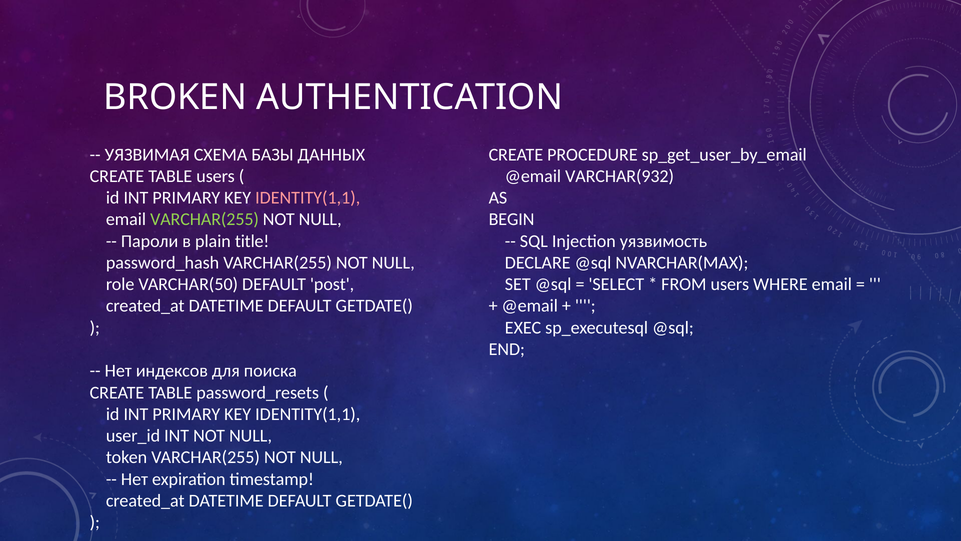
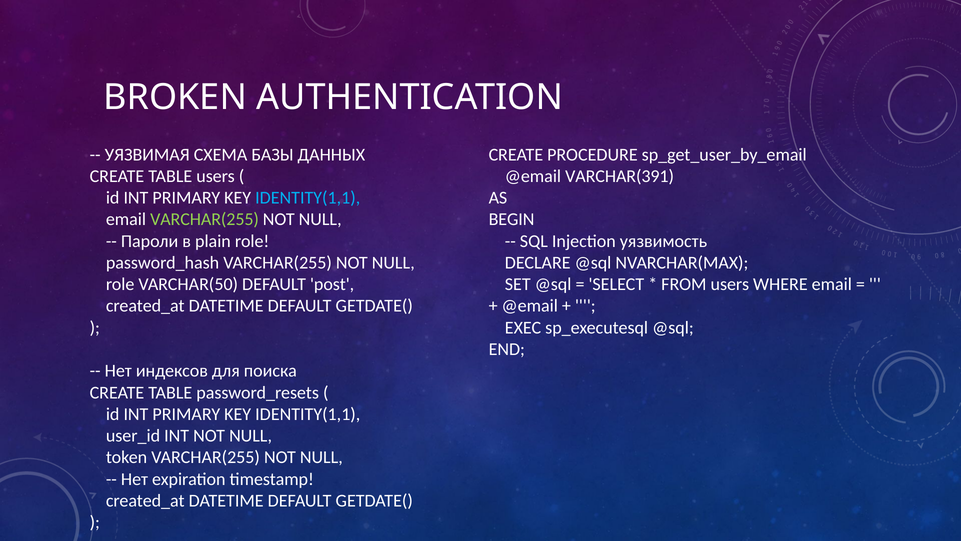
VARCHAR(932: VARCHAR(932 -> VARCHAR(391 (620, 176)
IDENTITY(1,1 colour: pink -> light blue (308, 198)
plain title: title -> role (252, 241)
